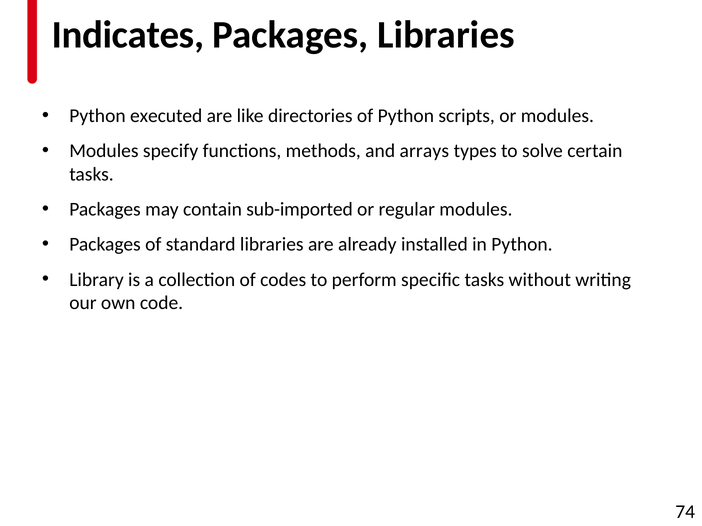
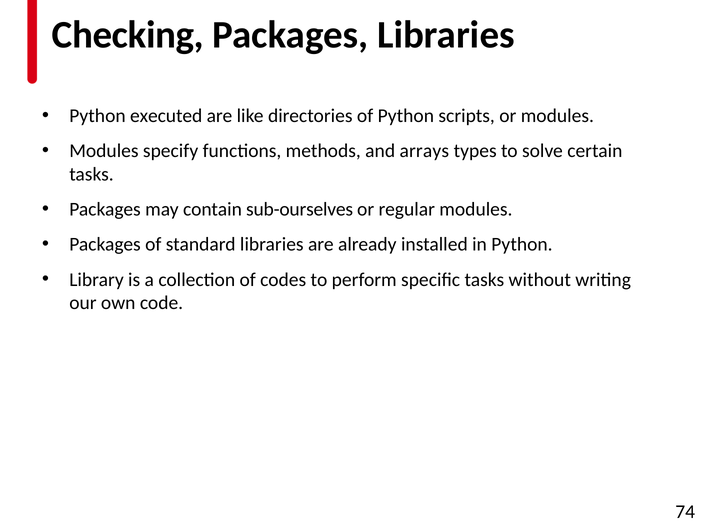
Indicates: Indicates -> Checking (128, 35)
sub-imported: sub-imported -> sub-ourselves (300, 210)
